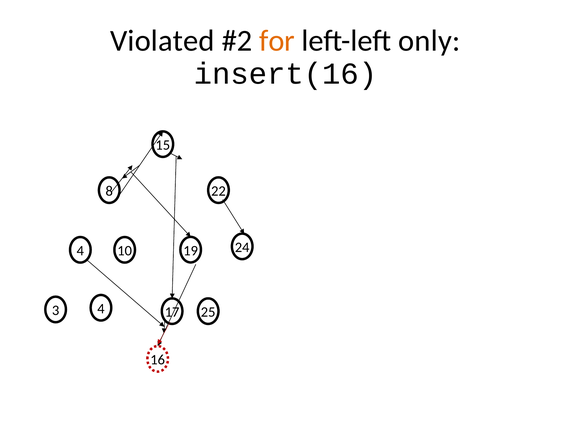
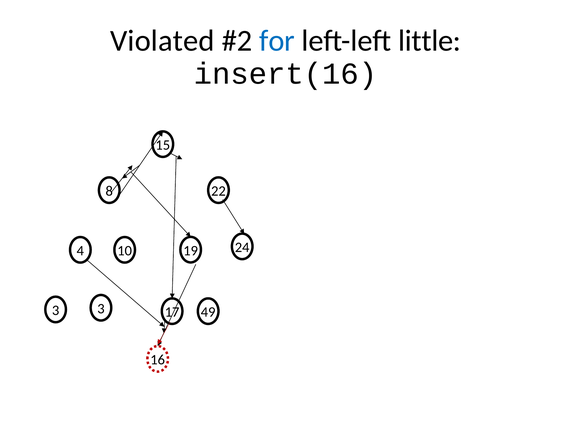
for colour: orange -> blue (277, 41)
only: only -> little (430, 41)
3 4: 4 -> 3 (101, 309)
25: 25 -> 49 (208, 313)
